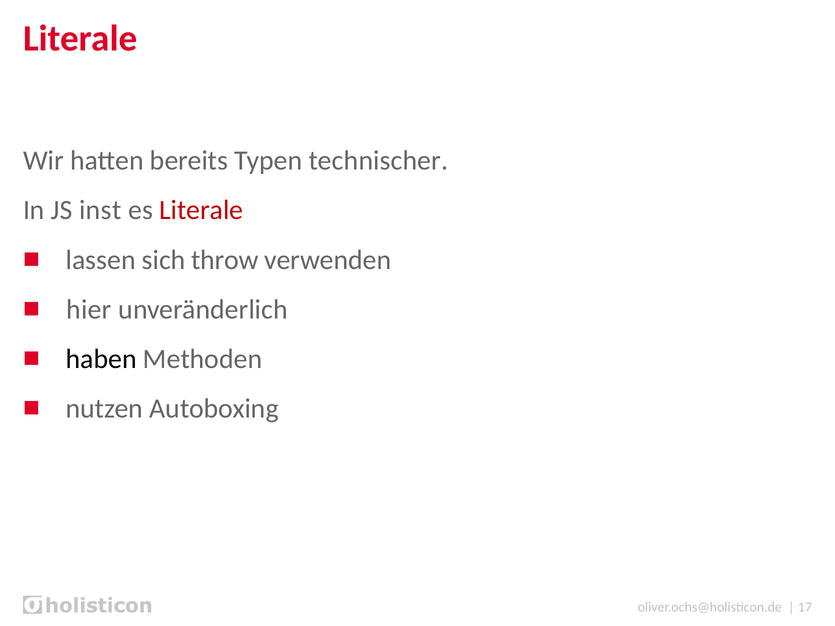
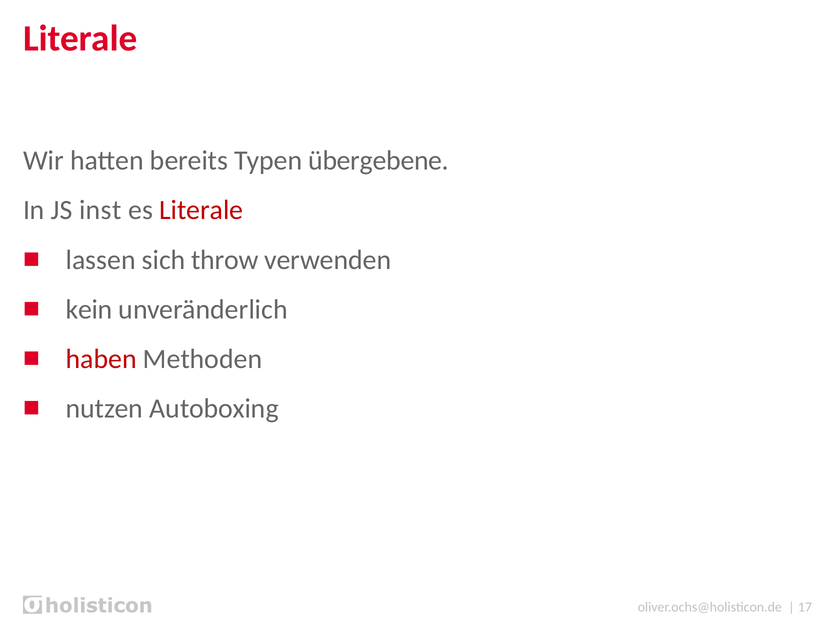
technischer: technischer -> übergebene (379, 161)
hier: hier -> kein (89, 310)
haben colour: black -> red (101, 359)
